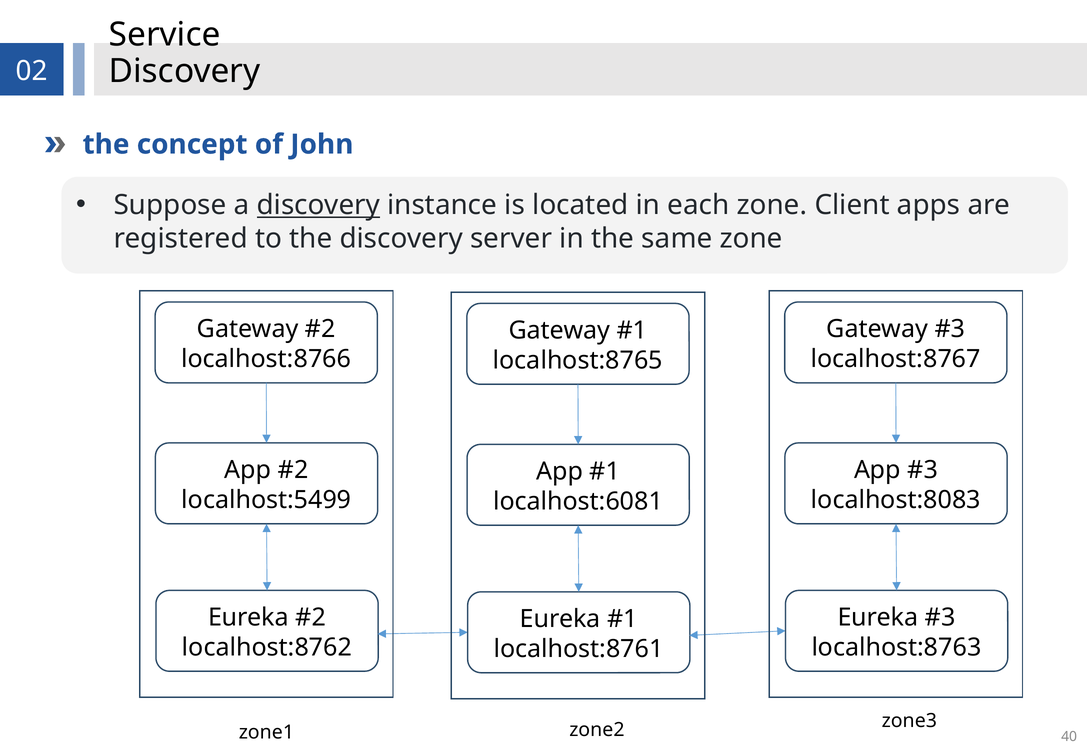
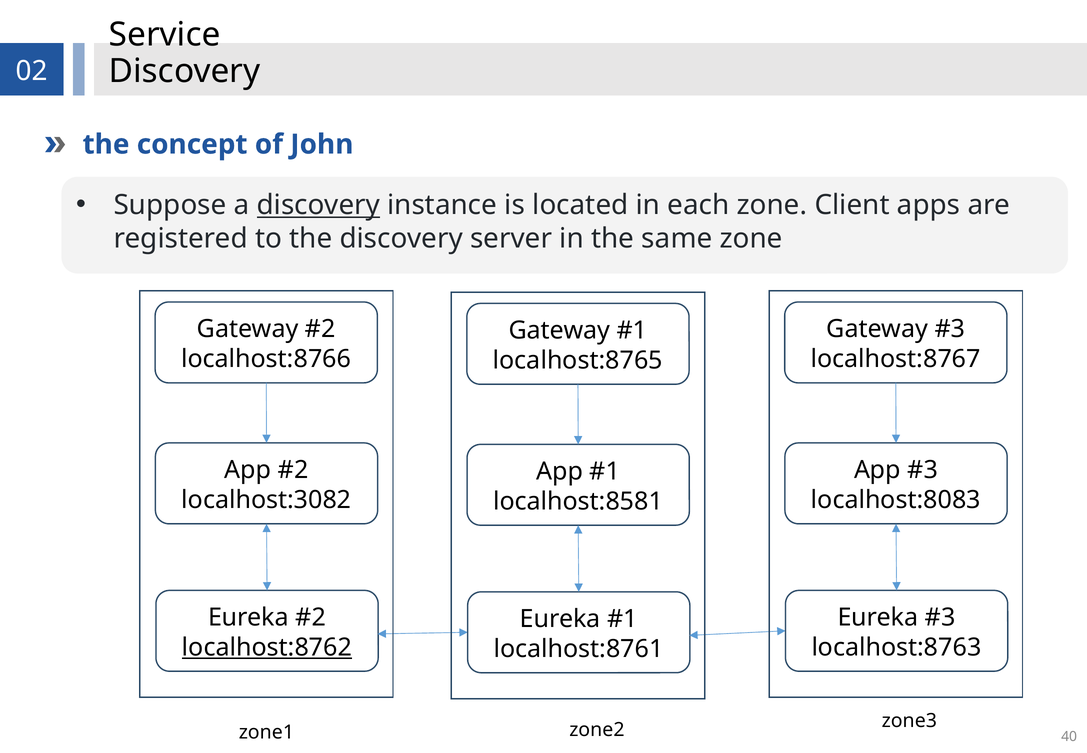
localhost:5499: localhost:5499 -> localhost:3082 (266, 500)
localhost:6081: localhost:6081 -> localhost:8581 (578, 501)
localhost:8762 underline: none -> present (267, 647)
